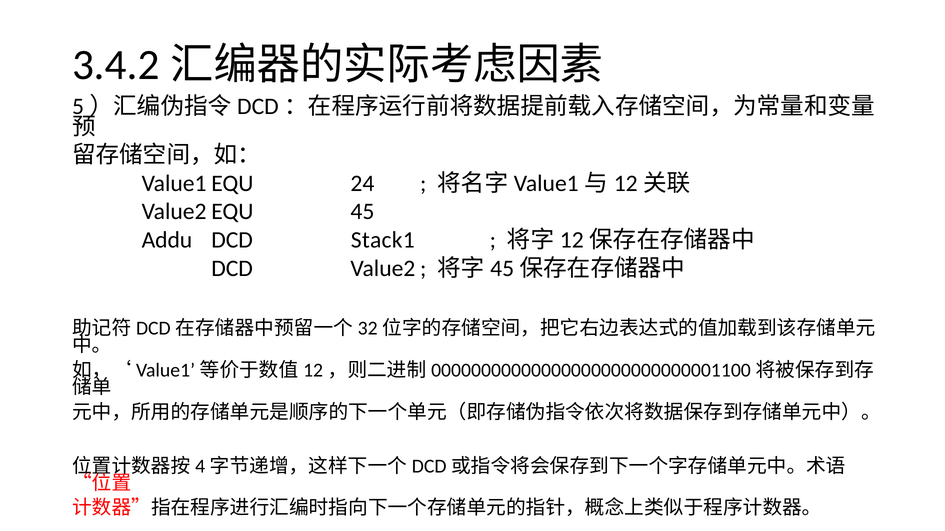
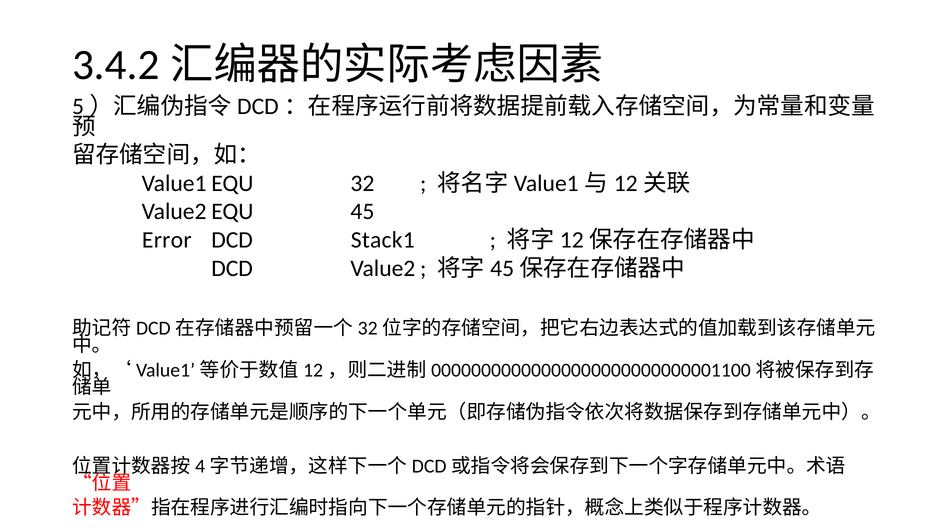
24: 24 -> 32 (362, 184)
Addu: Addu -> Error (167, 240)
